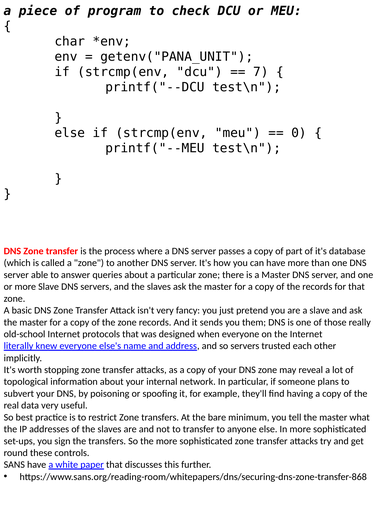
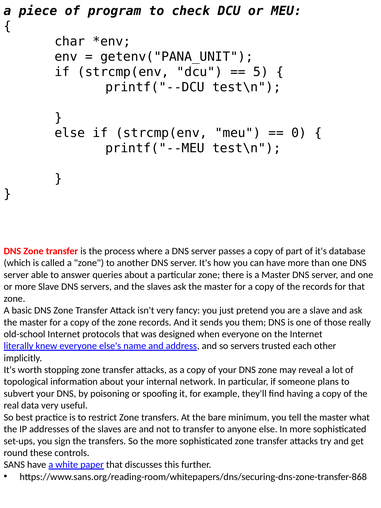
7: 7 -> 5 (261, 72)
